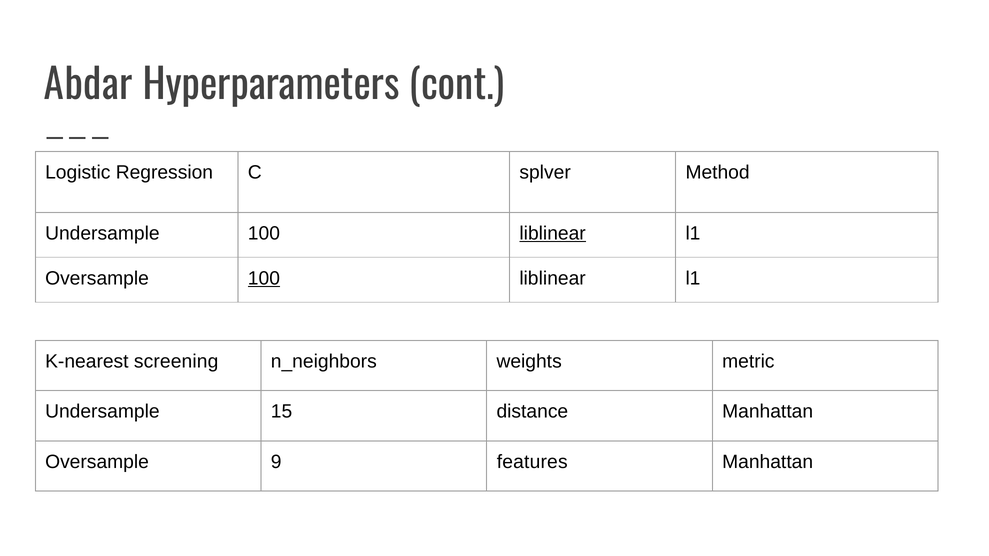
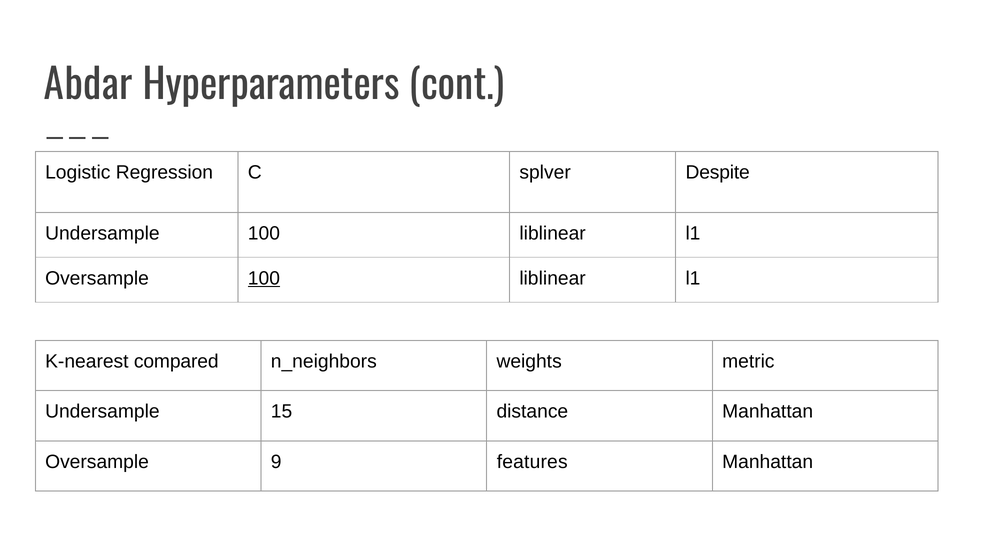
Method: Method -> Despite (718, 173)
liblinear underline: present -> none (553, 233)
screening: screening -> compared (176, 362)
